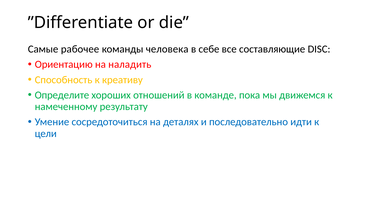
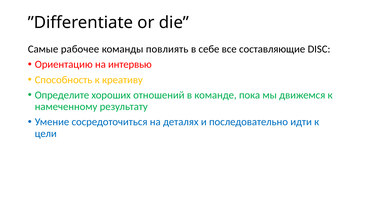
человека: человека -> повлиять (167, 49)
наладить: наладить -> интервью (130, 64)
